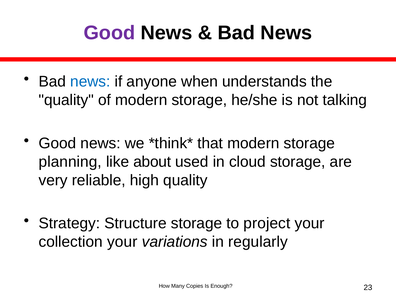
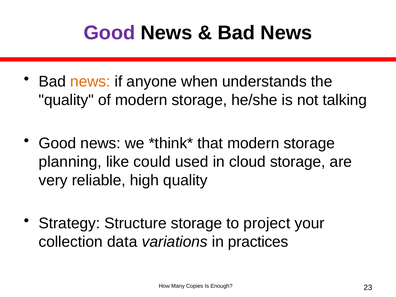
news colour: blue -> orange (90, 82)
about: about -> could (152, 162)
collection your: your -> data (122, 242)
regularly: regularly -> practices (258, 242)
